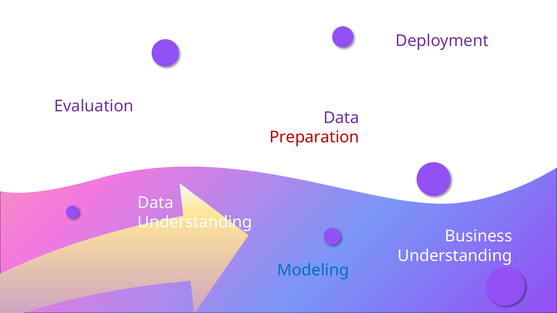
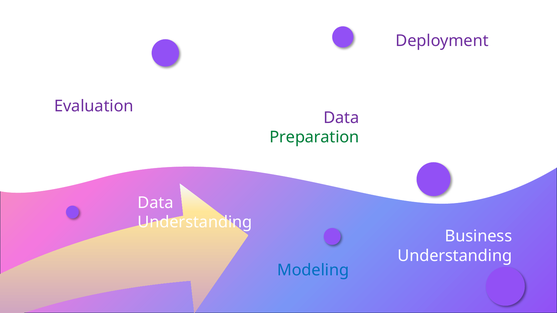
Preparation colour: red -> green (314, 137)
